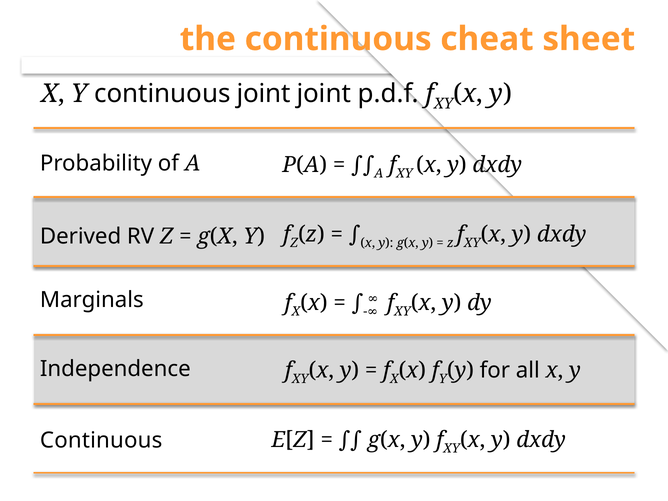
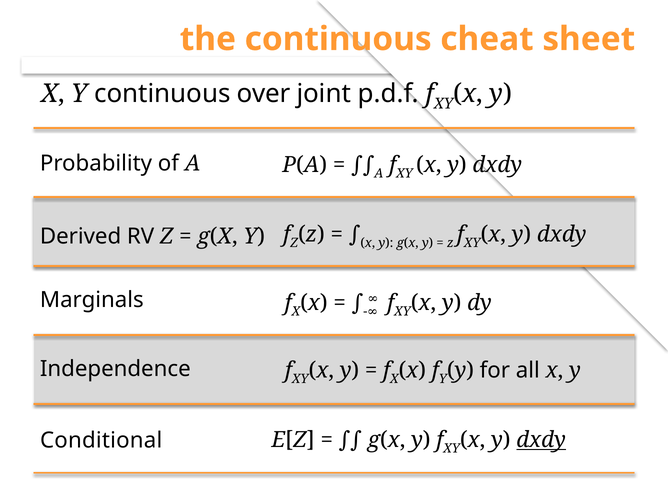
continuous joint: joint -> over (264, 94)
dxdy underline: none -> present (541, 440)
Continuous: Continuous -> Conditional (101, 440)
